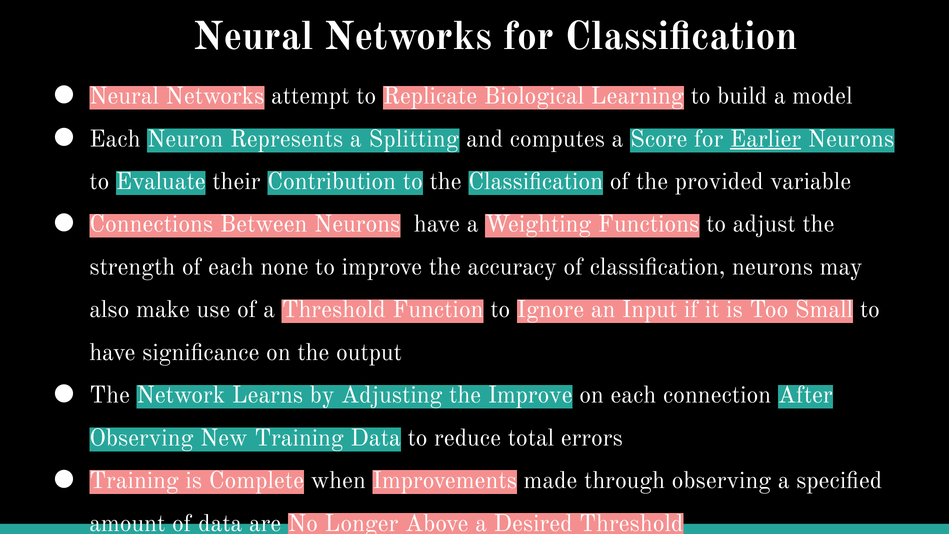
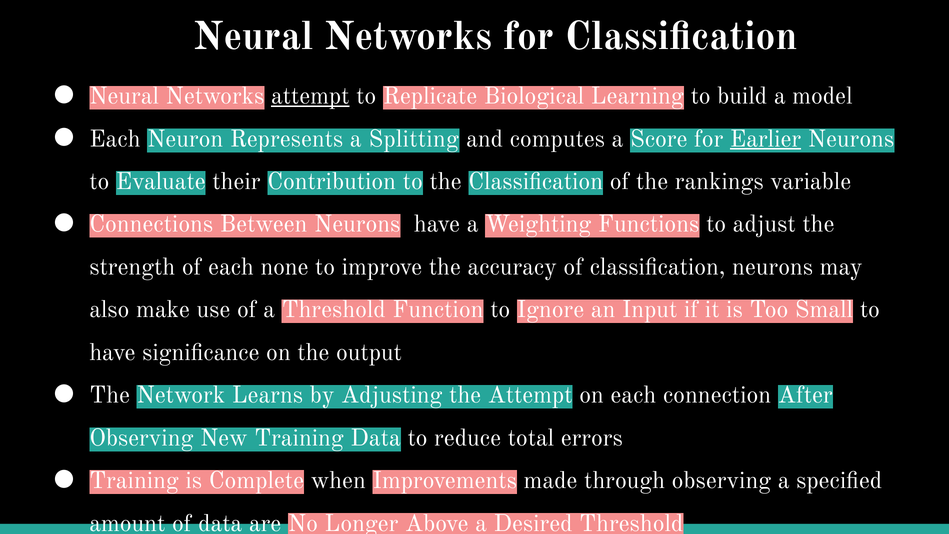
attempt underline: none -> present (310, 96)
provided: provided -> rankings (719, 181)
the Improve: Improve -> Attempt (530, 395)
